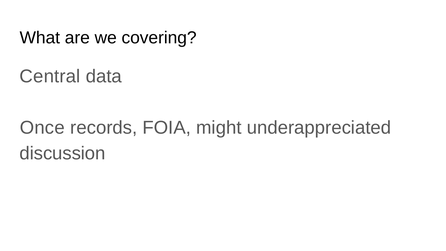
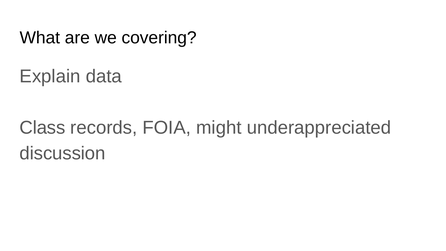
Central: Central -> Explain (50, 76)
Once: Once -> Class (42, 128)
